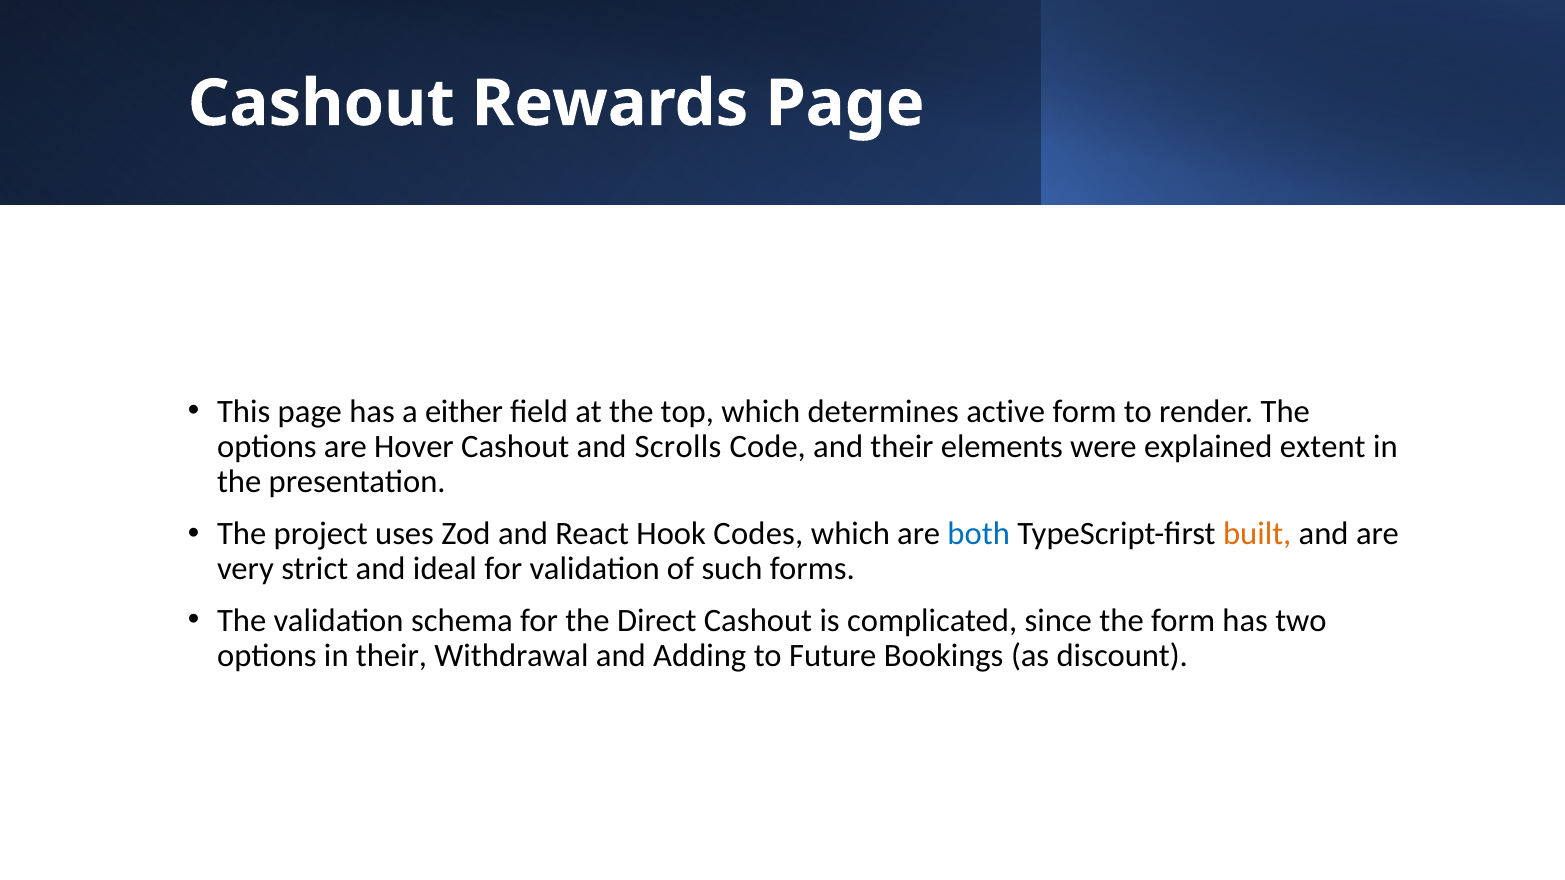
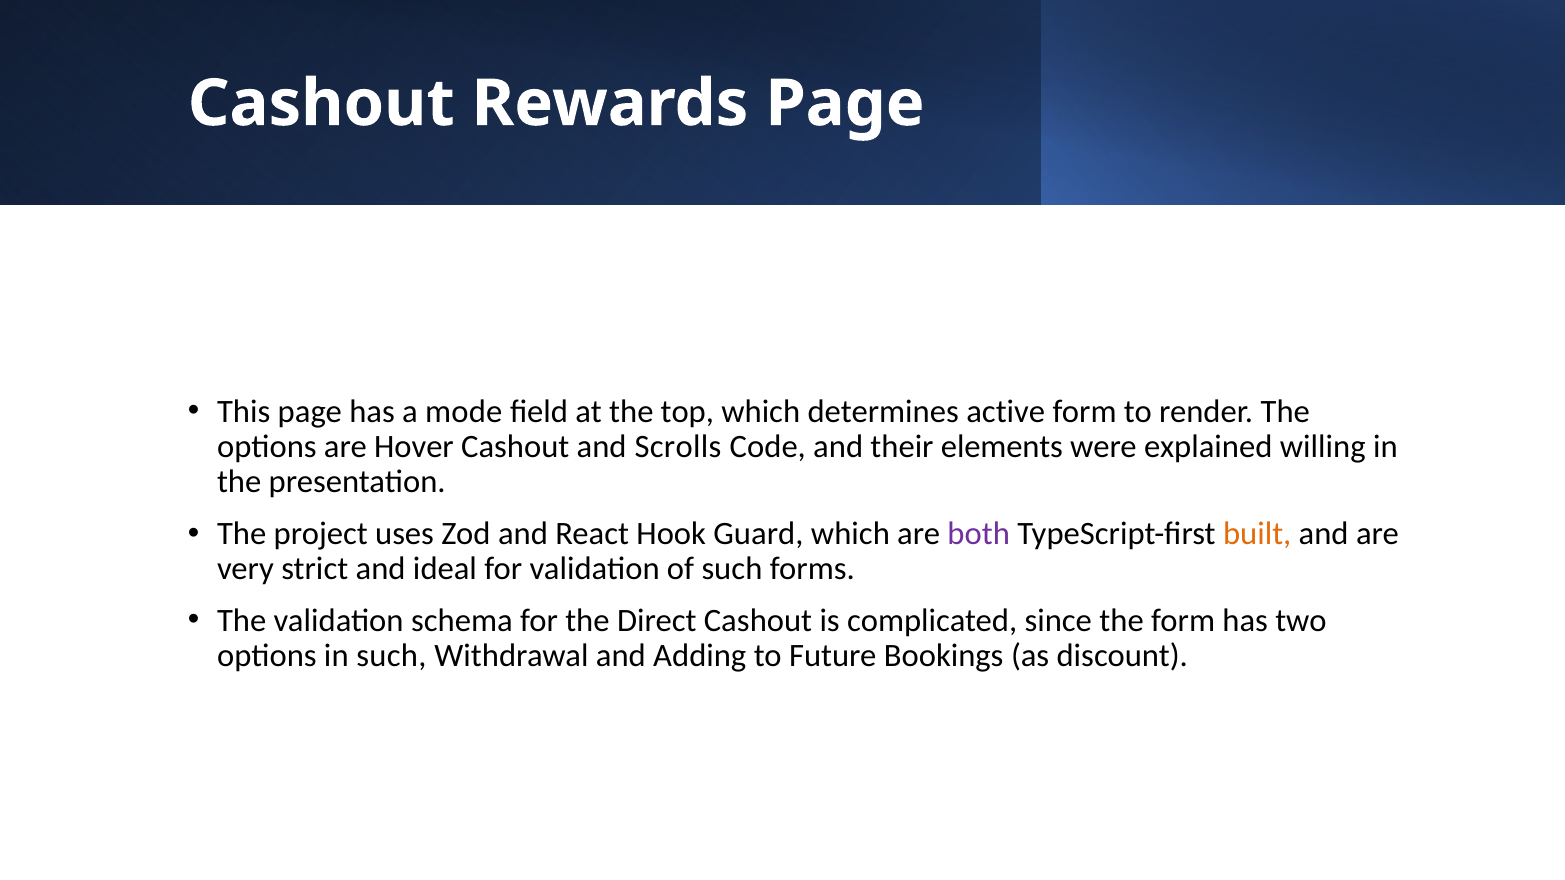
either: either -> mode (464, 412)
extent: extent -> willing (1323, 447)
Codes: Codes -> Guard (758, 534)
both colour: blue -> purple (979, 534)
in their: their -> such (391, 656)
